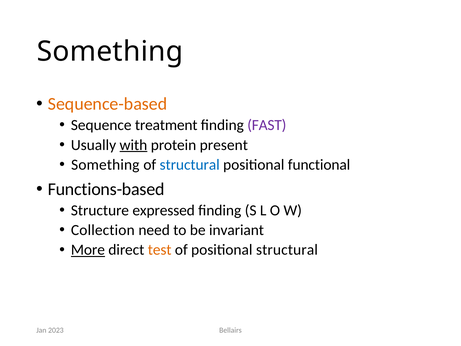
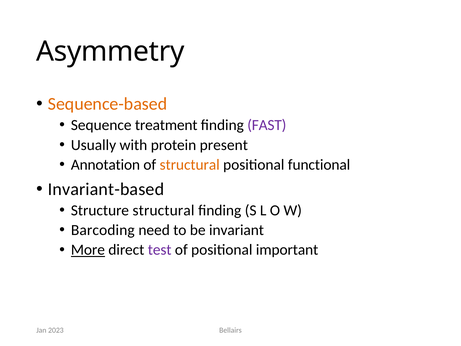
Something: Something -> Asymmetry (110, 52)
with underline: present -> none (133, 145)
Something: Something -> Annotation (105, 165)
structural colour: blue -> orange (190, 165)
Functions-based: Functions-based -> Invariant-based (106, 189)
Structure expressed: expressed -> structural (164, 210)
Collection: Collection -> Barcoding (103, 230)
test colour: orange -> purple (160, 250)
positional structural: structural -> important (287, 250)
